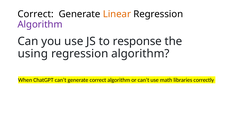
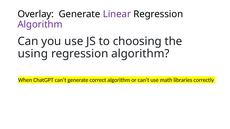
Correct: Correct -> Overlay (36, 14)
Linear colour: orange -> purple (117, 14)
response: response -> choosing (137, 41)
